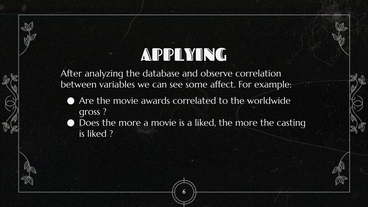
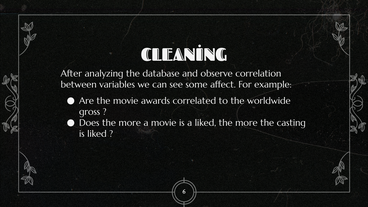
APPLYING: APPLYING -> CLEANİNG (184, 55)
